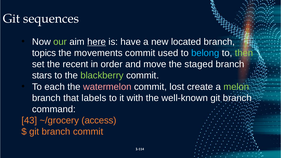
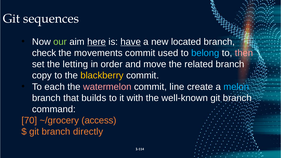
have underline: none -> present (131, 42)
topics: topics -> check (44, 53)
then colour: light green -> pink (244, 53)
recent: recent -> letting (75, 64)
staged: staged -> related (199, 64)
stars: stars -> copy (42, 76)
blackberry colour: light green -> yellow (102, 76)
lost: lost -> line (177, 87)
melon colour: light green -> light blue (236, 87)
labels: labels -> builds (94, 98)
43: 43 -> 70 (29, 120)
branch commit: commit -> directly (88, 132)
